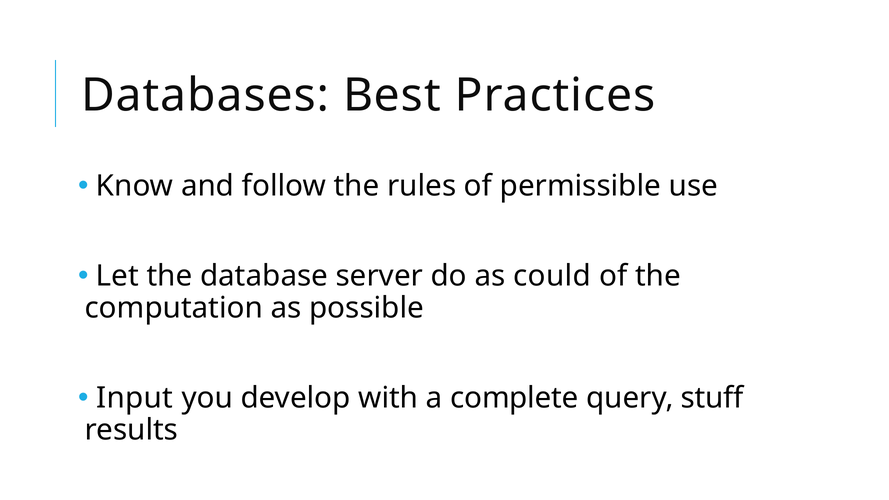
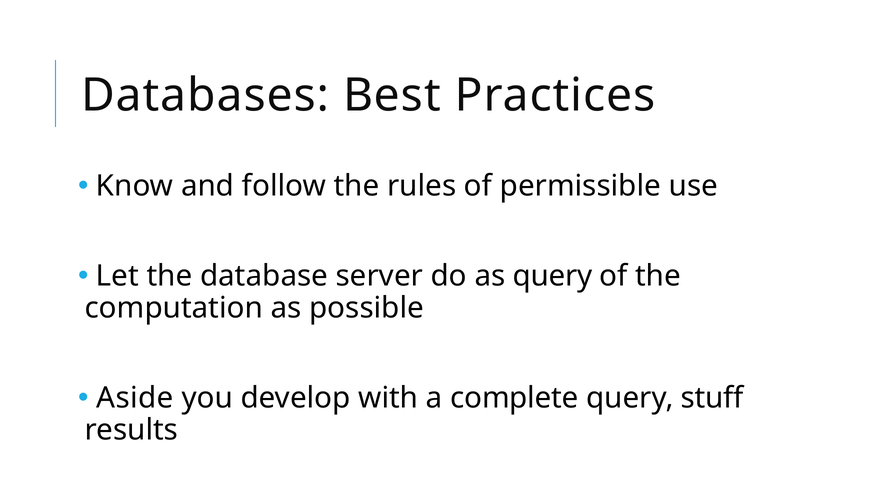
as could: could -> query (552, 276)
Input: Input -> Aside (135, 398)
